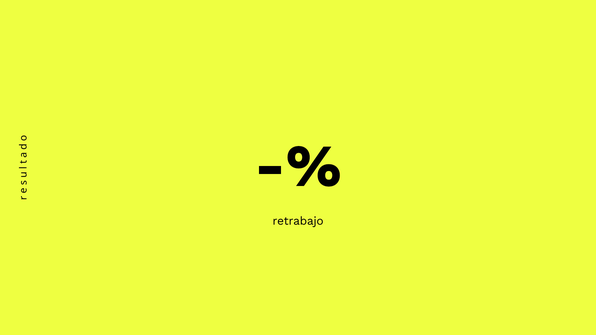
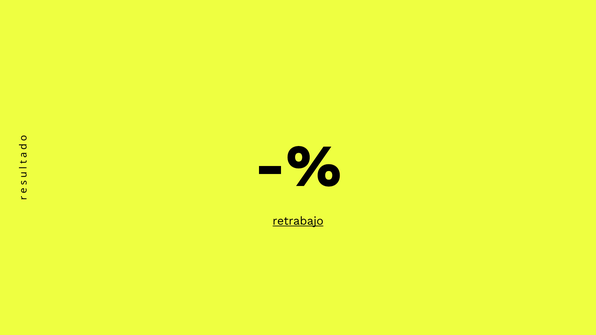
retrabajo underline: none -> present (298, 221)
